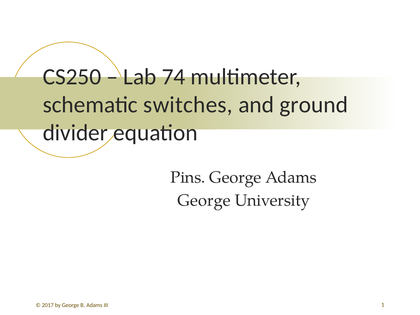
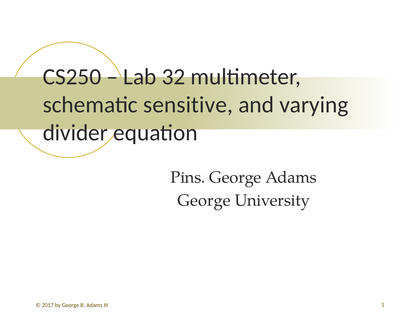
74: 74 -> 32 (174, 77)
switches: switches -> sensitive (188, 105)
ground: ground -> varying (314, 105)
